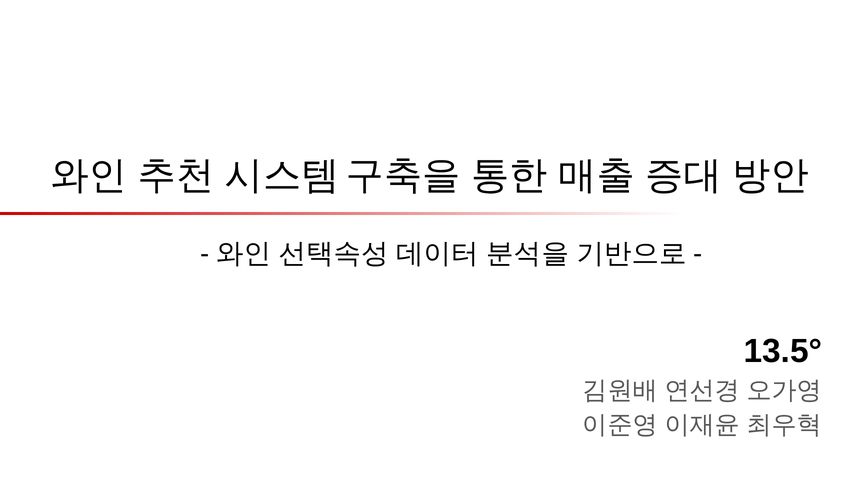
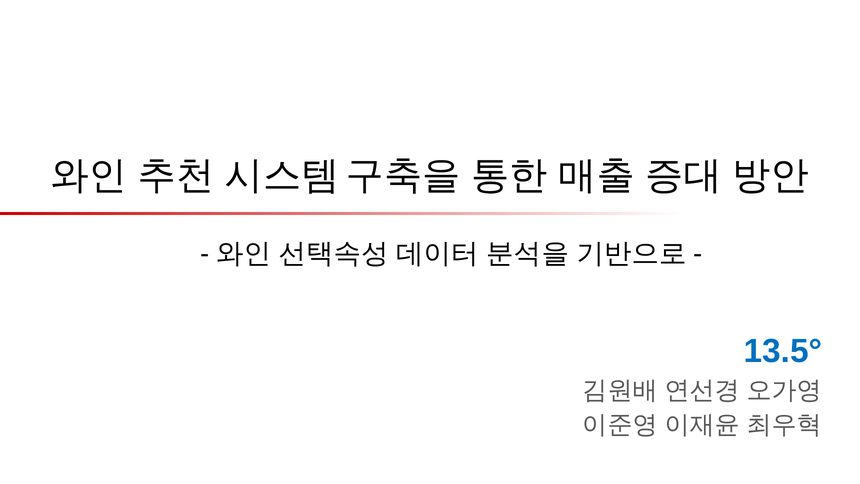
13.5° colour: black -> blue (783, 351)
